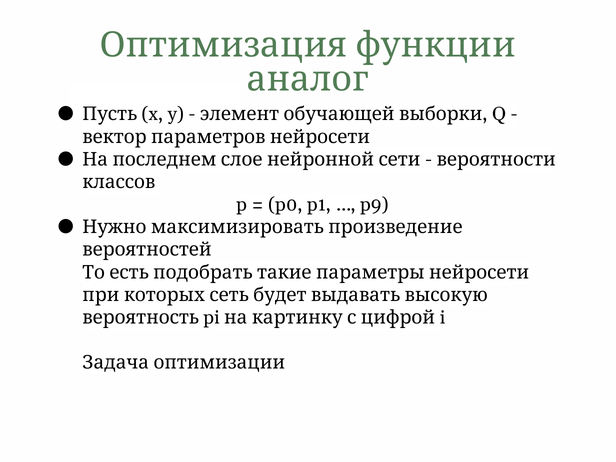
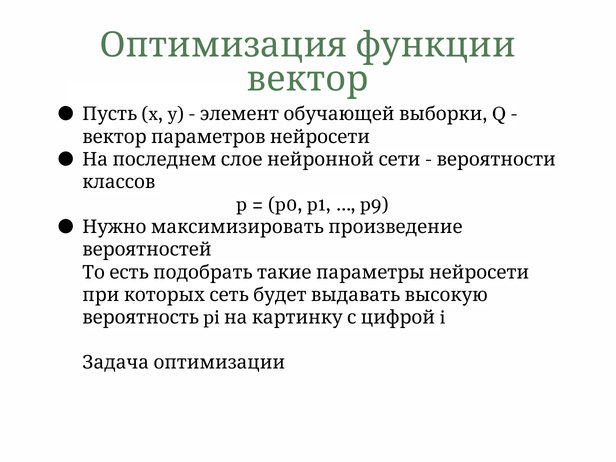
аналог: аналог -> вектор (308, 79)
